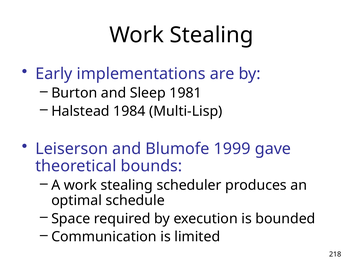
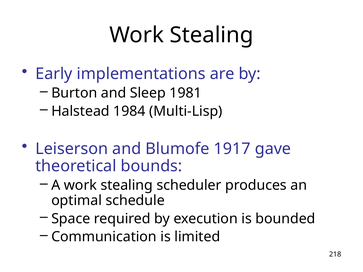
1999: 1999 -> 1917 (232, 149)
